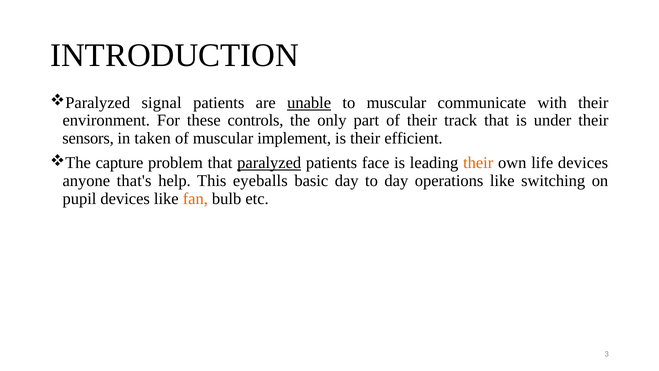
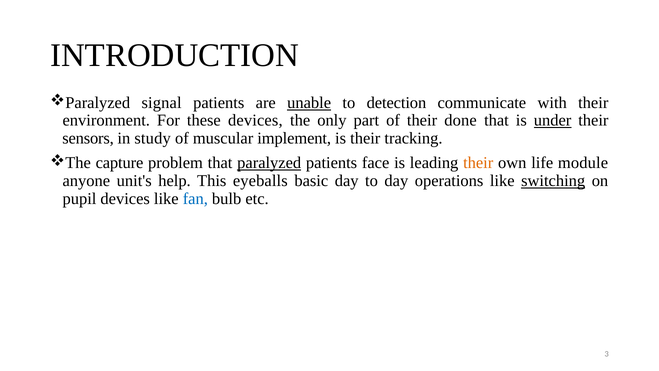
to muscular: muscular -> detection (396, 103)
these controls: controls -> devices (255, 120)
track: track -> done (461, 120)
under underline: none -> present (553, 120)
taken: taken -> study (153, 138)
efficient: efficient -> tracking (413, 138)
life devices: devices -> module (583, 163)
that's: that's -> unit's (134, 181)
switching underline: none -> present (553, 181)
fan colour: orange -> blue (195, 198)
